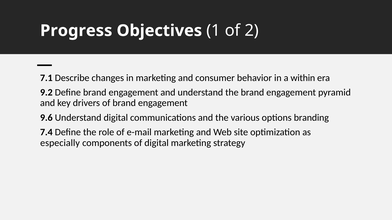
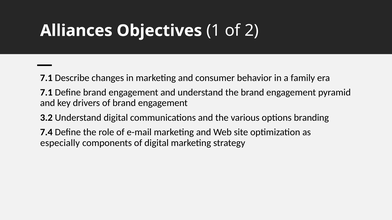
Progress: Progress -> Alliances (76, 31)
within: within -> family (303, 78)
9.2: 9.2 -> 7.1 (46, 93)
9.6: 9.6 -> 3.2 (46, 118)
